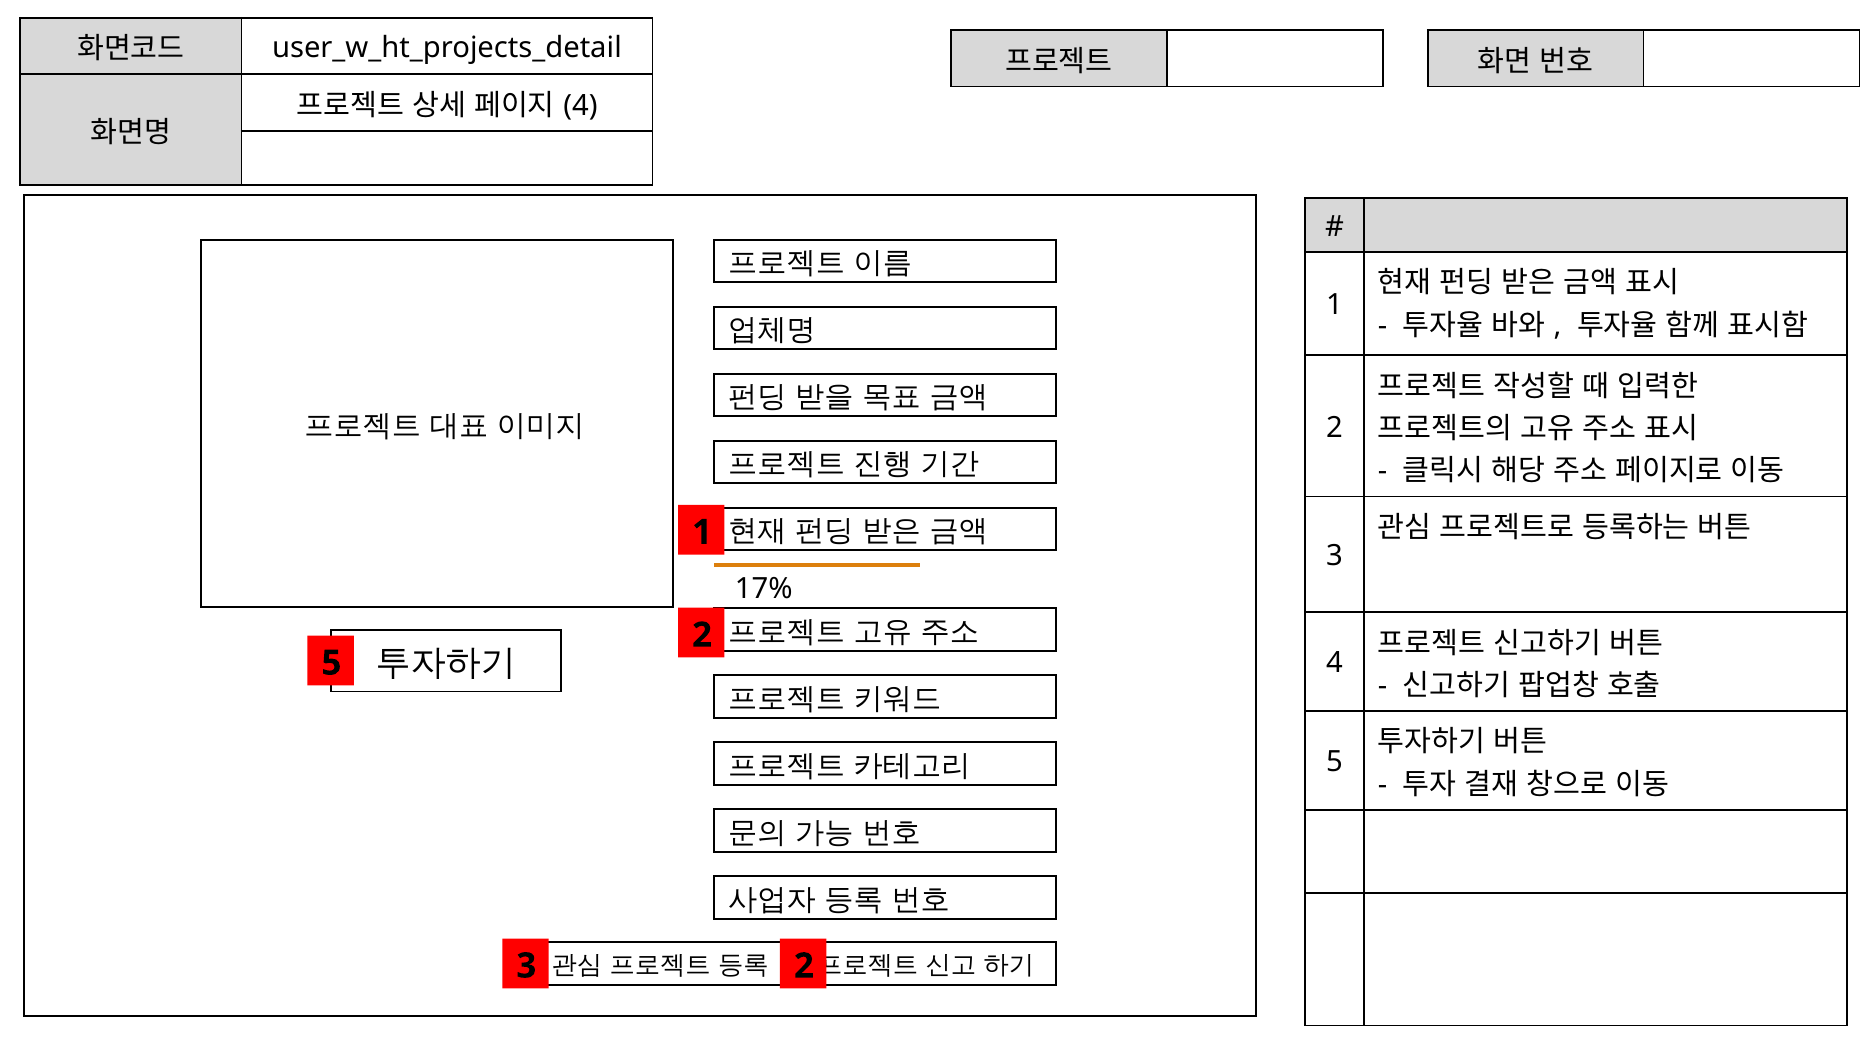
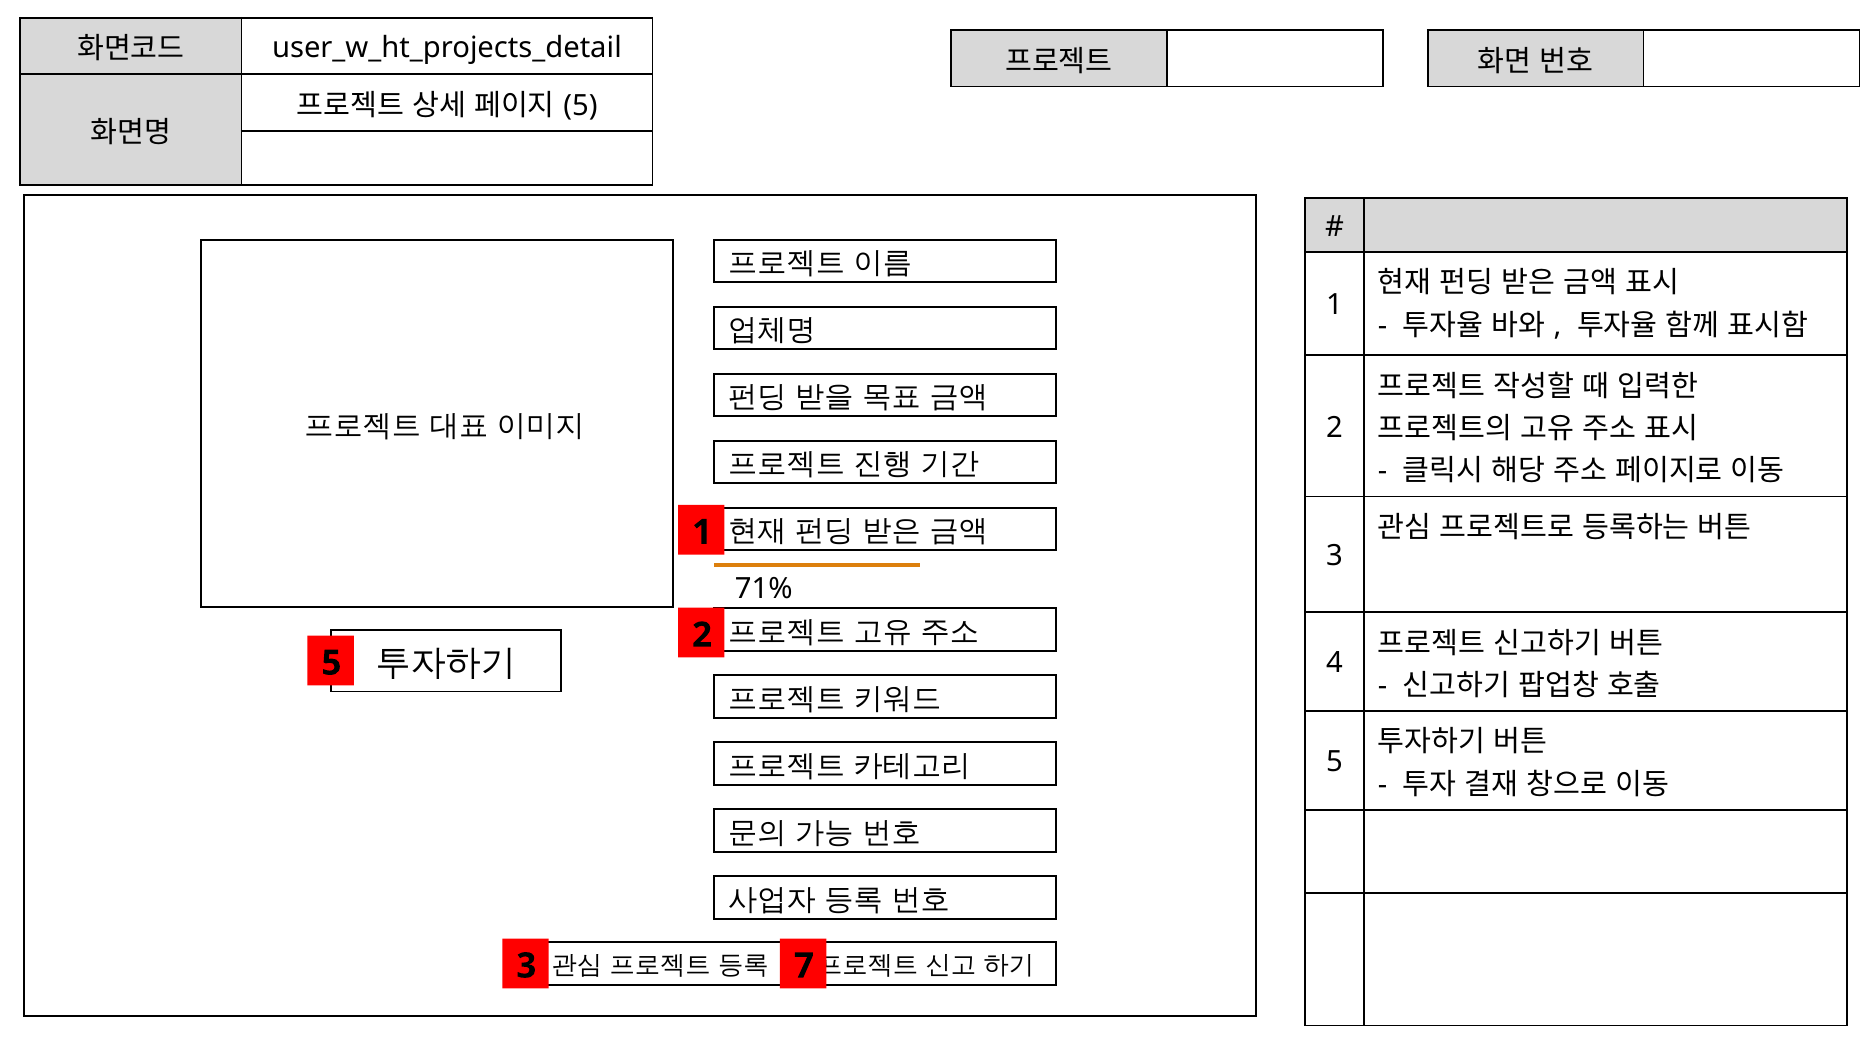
4: 4 -> 5 (581, 105)
17%: 17% -> 71% (764, 589)
3 2: 2 -> 7 (804, 966)
